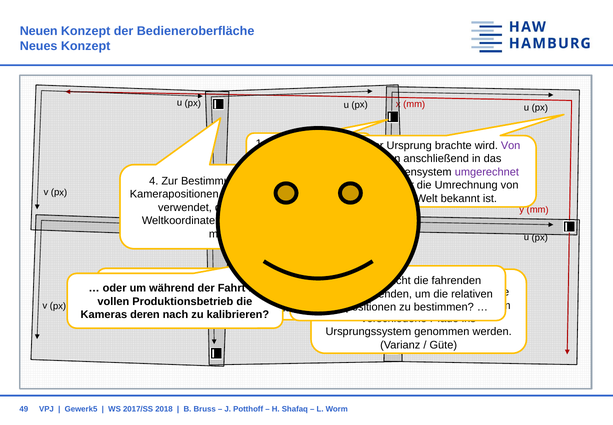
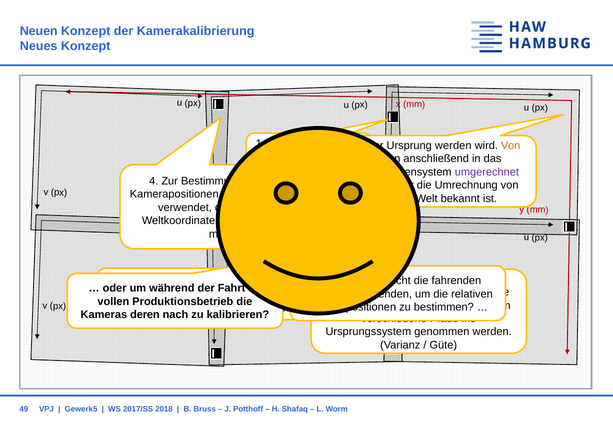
Bedieneroberfläche: Bedieneroberfläche -> Kamerakalibrierung (196, 31)
brachte: brachte -> werden (453, 145)
Von colour: purple -> orange (511, 145)
